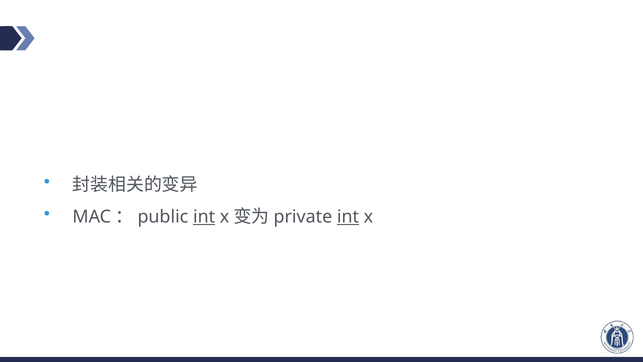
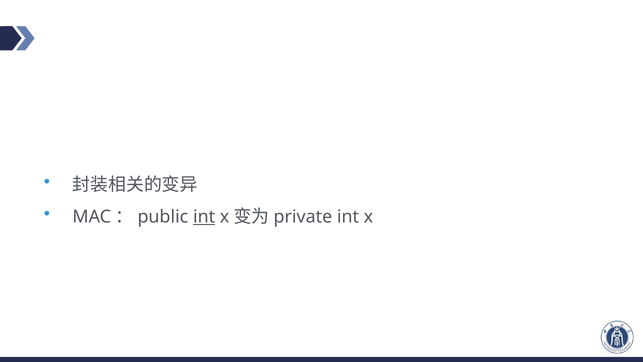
int underline: present -> none (348, 217)
